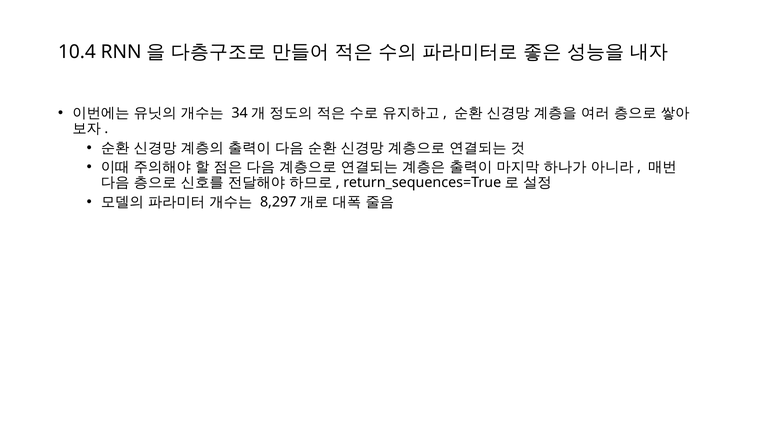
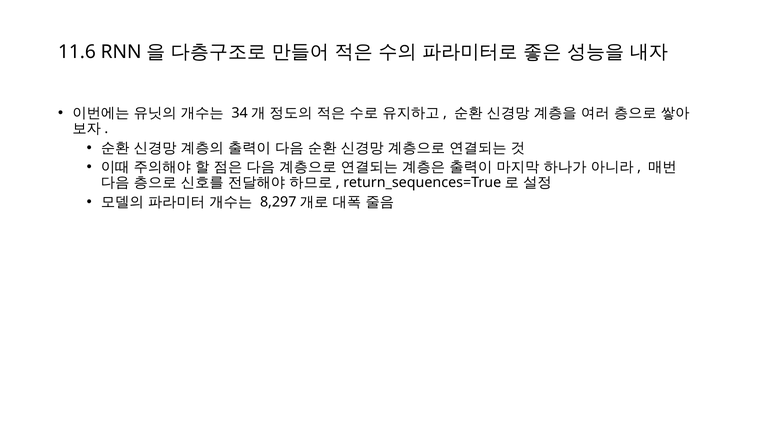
10.4: 10.4 -> 11.6 (77, 52)
